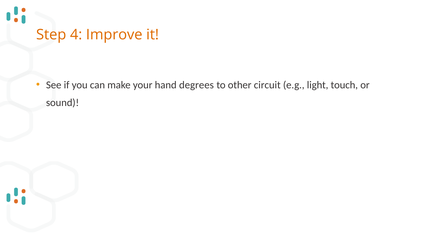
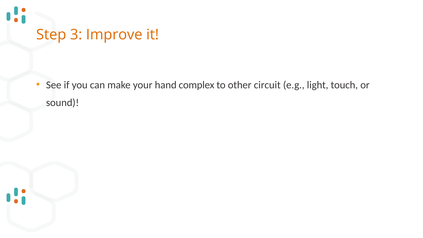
4: 4 -> 3 (76, 35)
degrees: degrees -> complex (197, 85)
